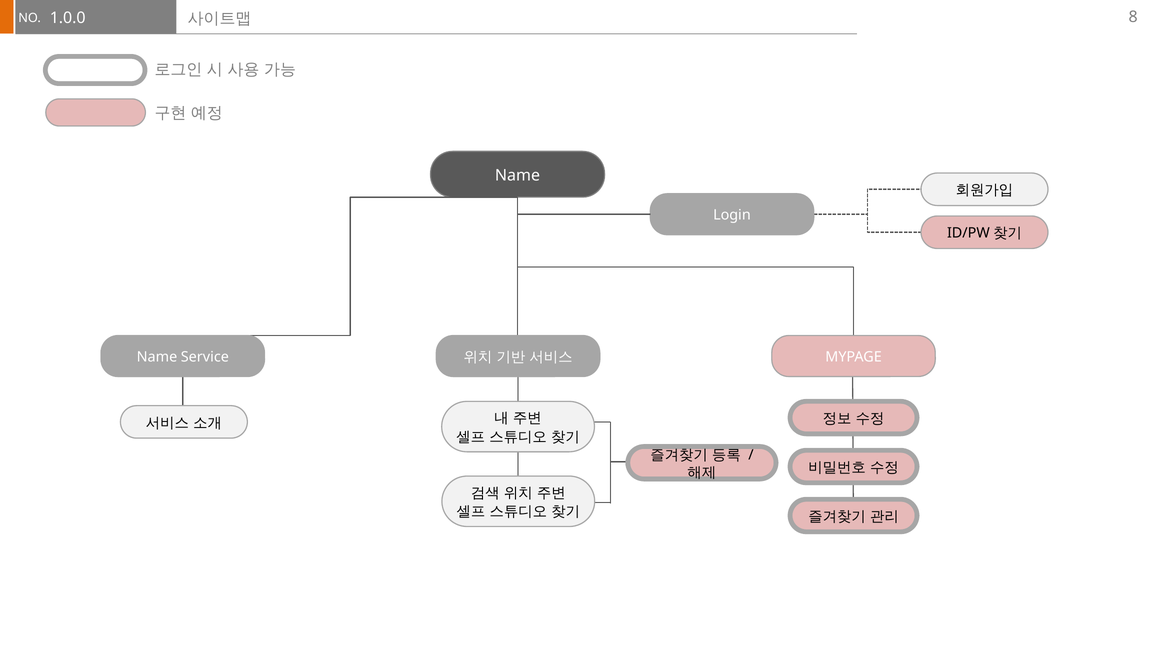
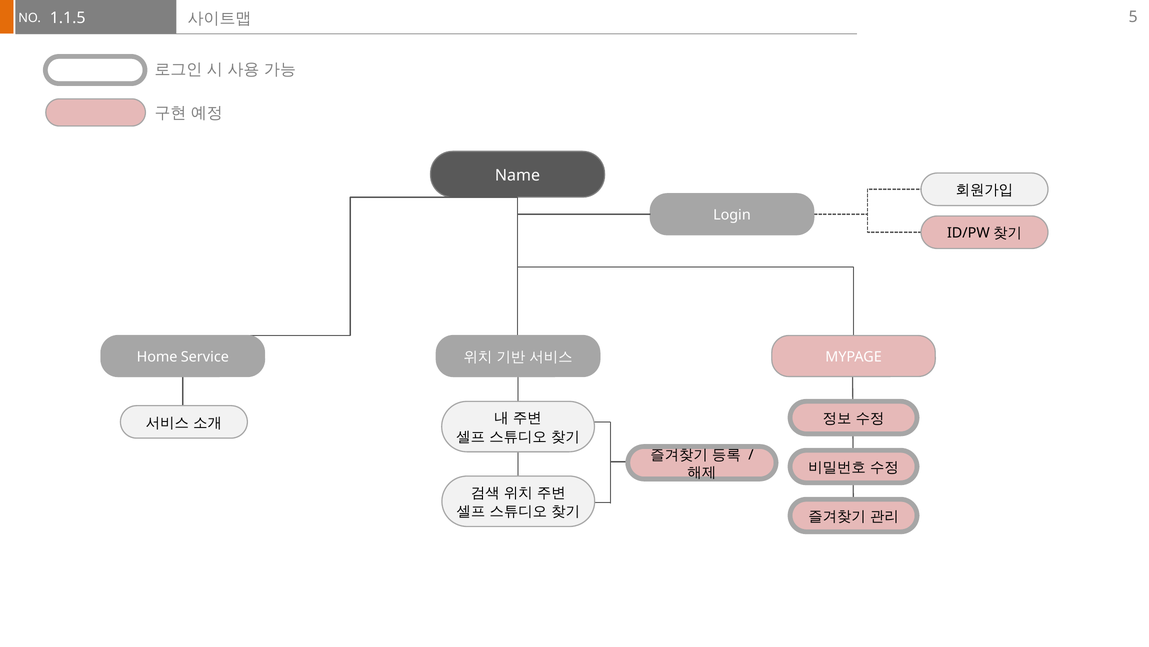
1.0.0: 1.0.0 -> 1.1.5 (68, 18)
8: 8 -> 5 (1133, 17)
Name: Name -> Home (157, 357)
